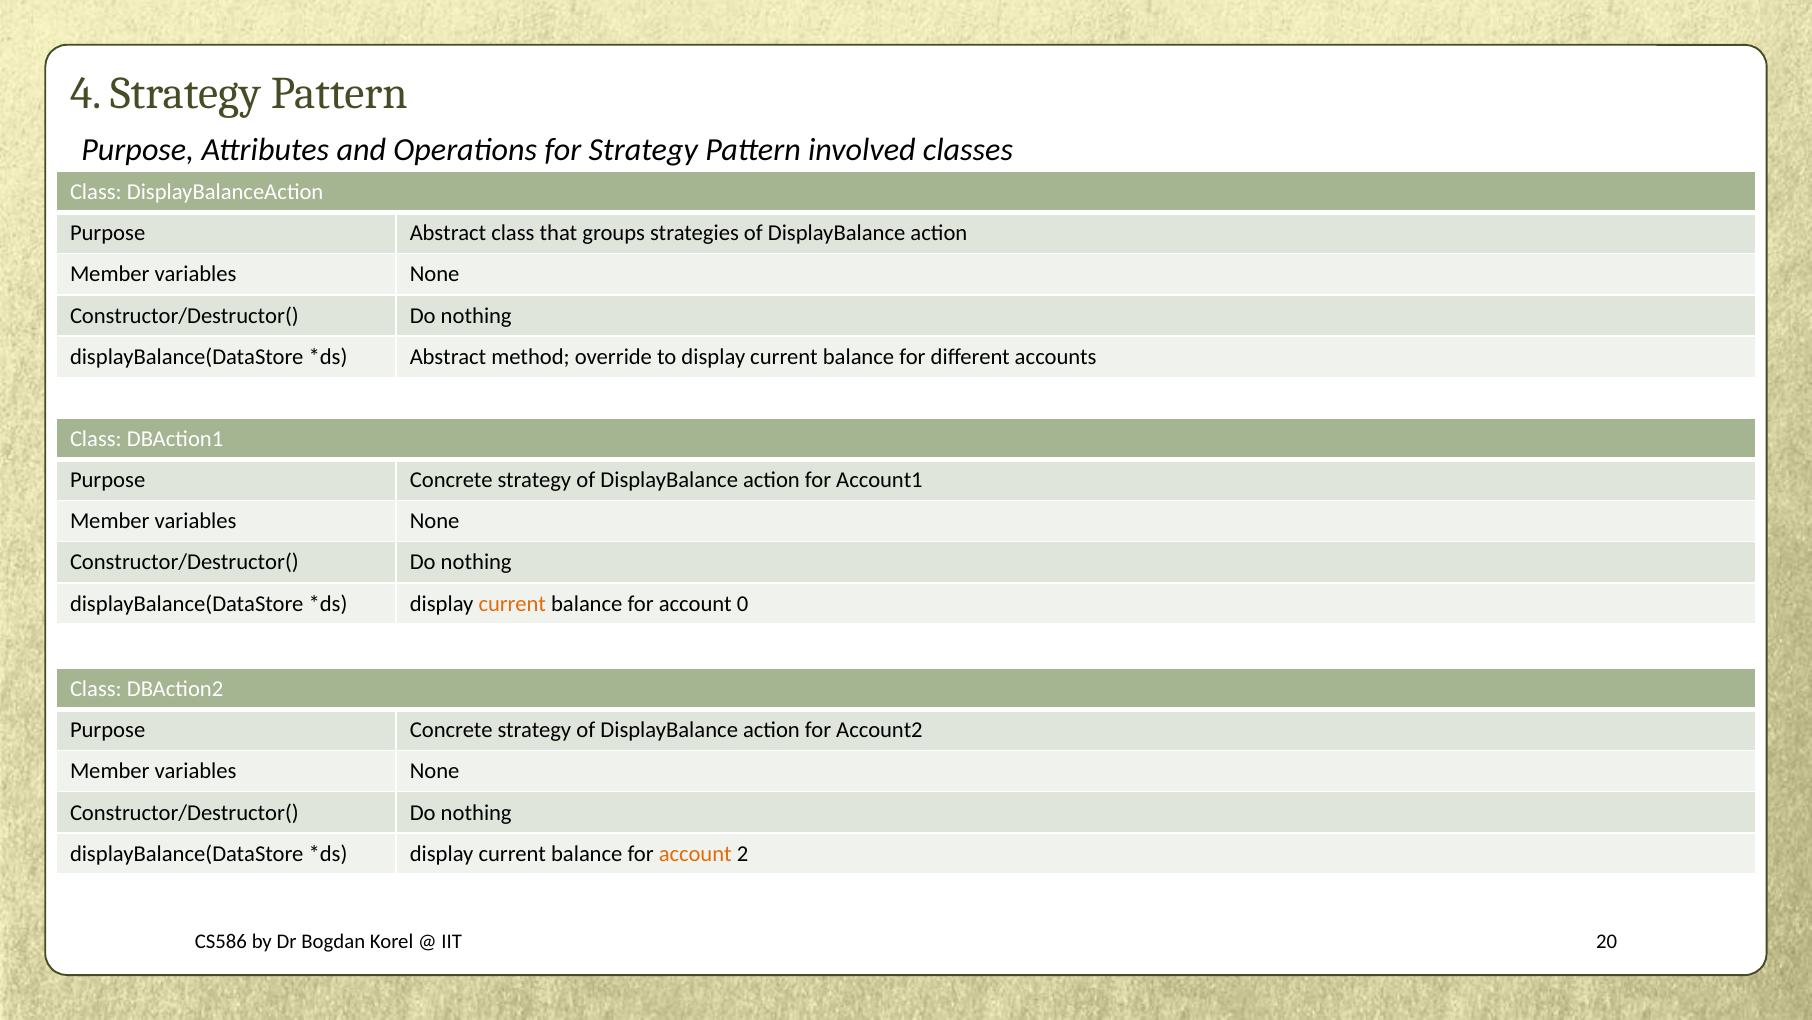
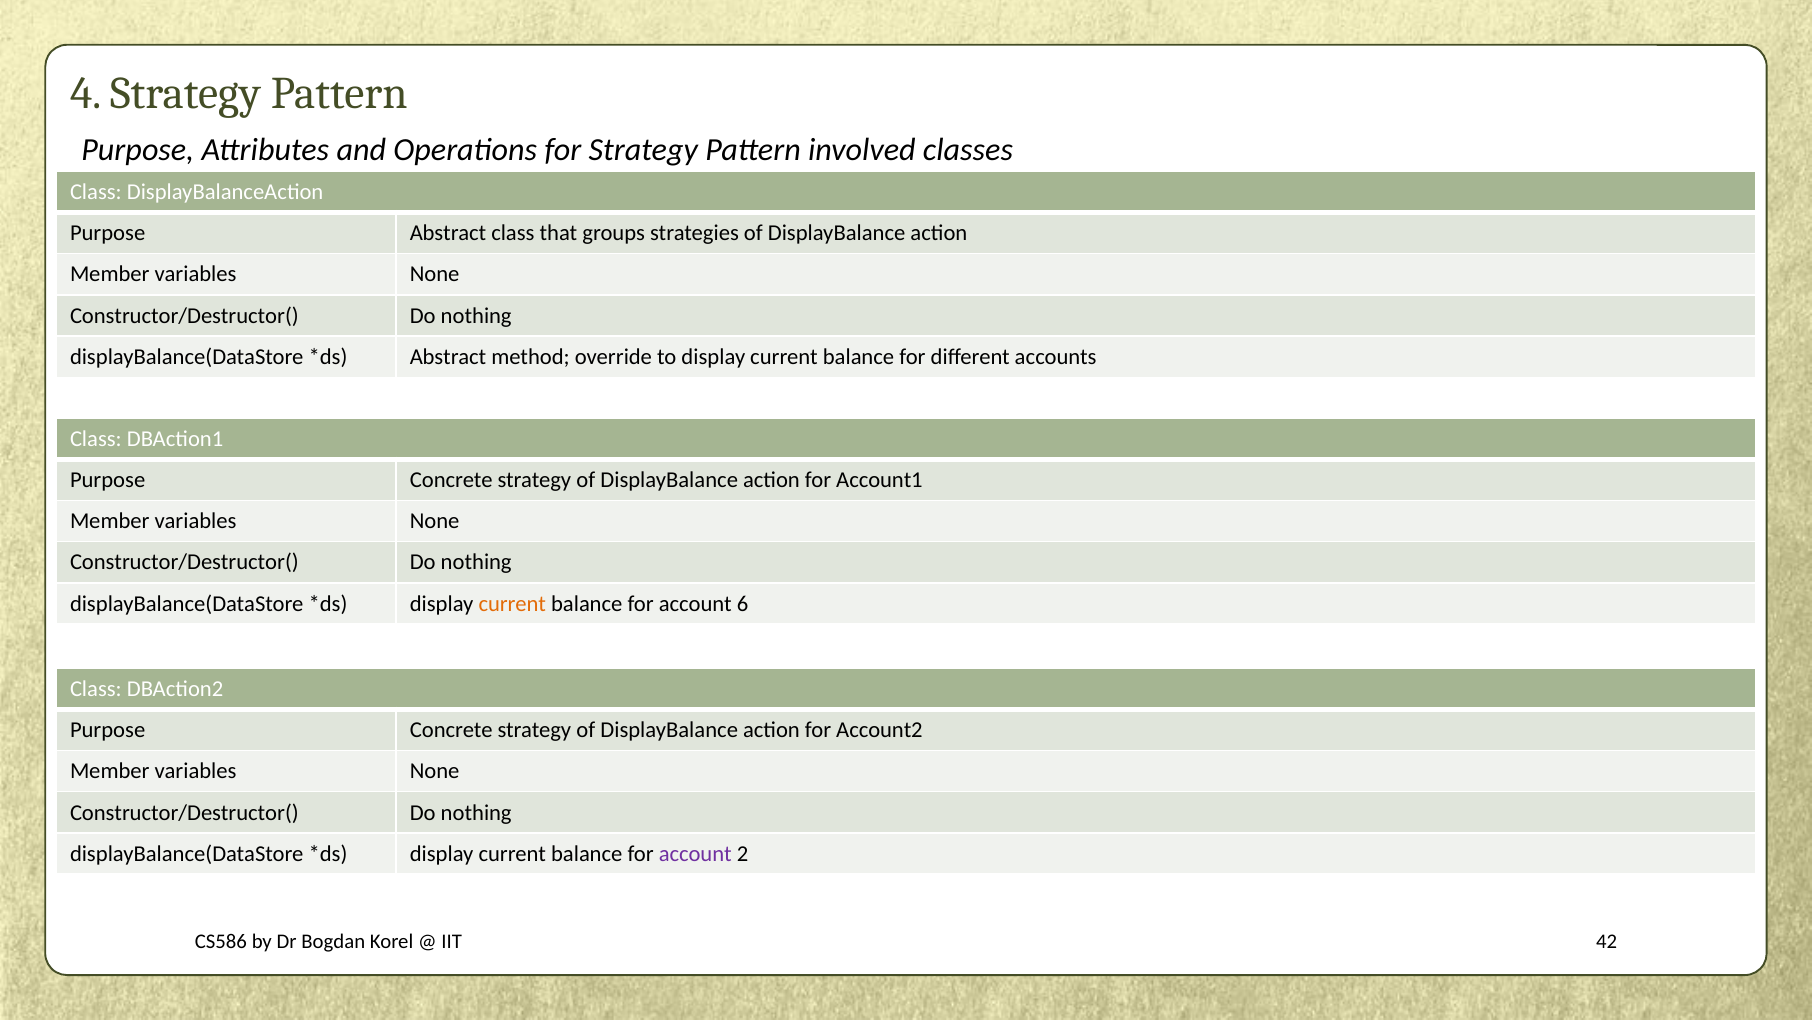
0: 0 -> 6 (743, 603)
account colour: orange -> purple (695, 853)
20: 20 -> 42 (1607, 941)
